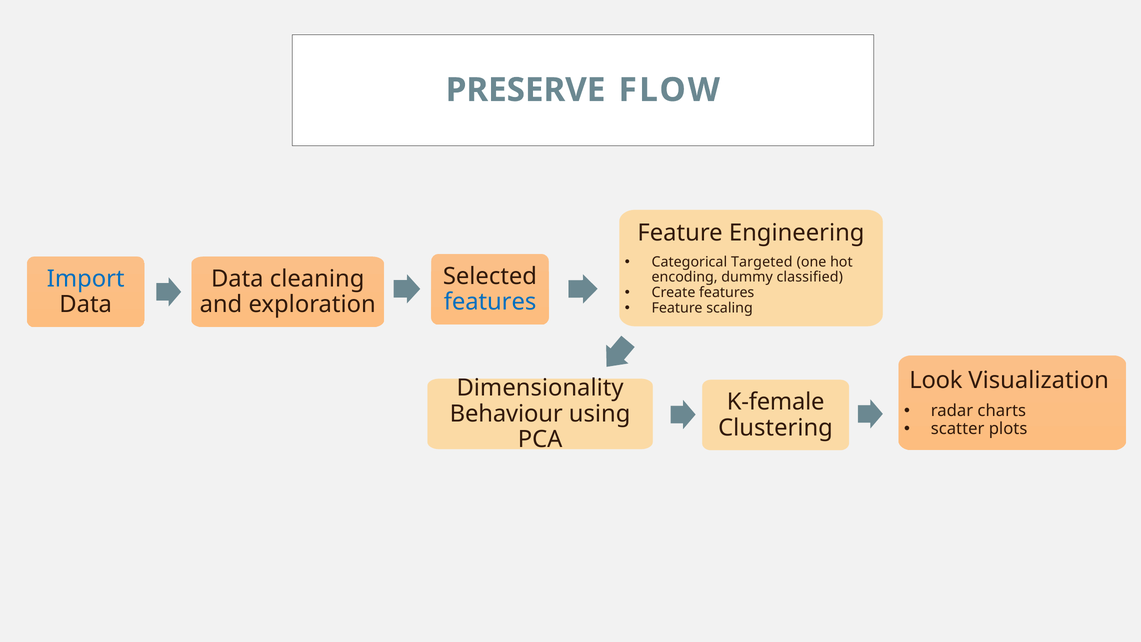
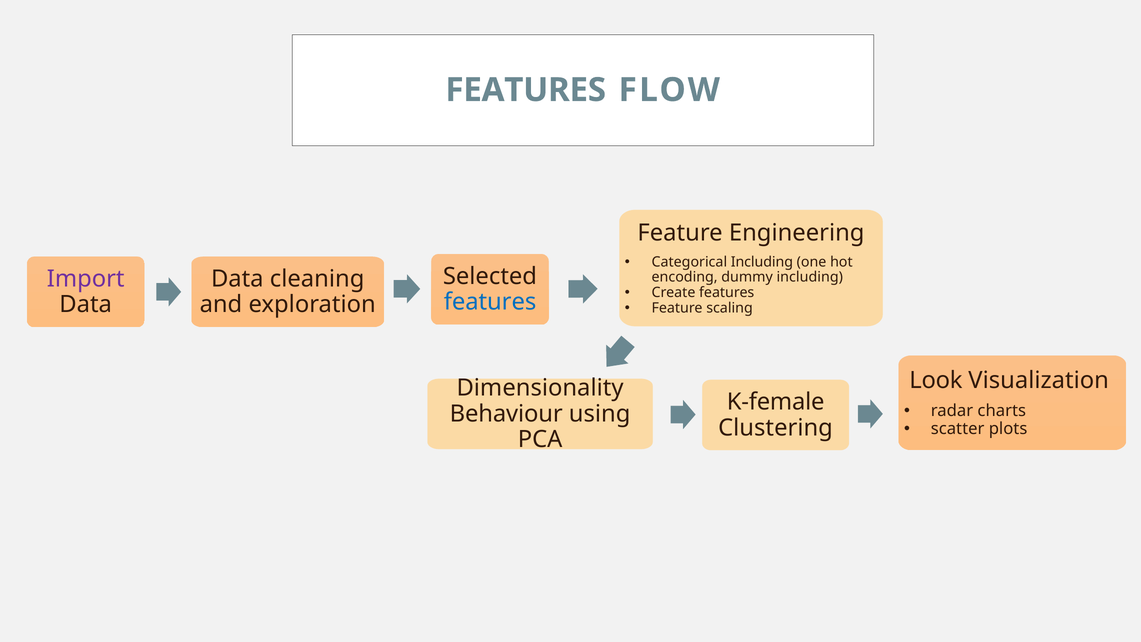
PRESERVE: PRESERVE -> FEATURES (526, 90)
Categorical Targeted: Targeted -> Including (762, 262)
Import colour: blue -> purple (86, 279)
dummy classified: classified -> including (810, 277)
